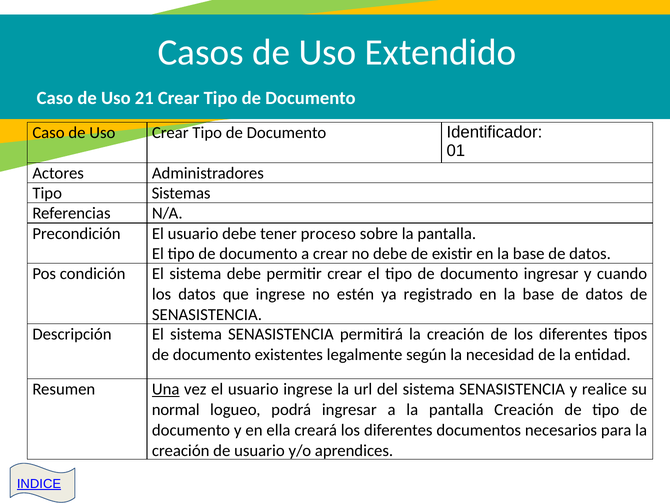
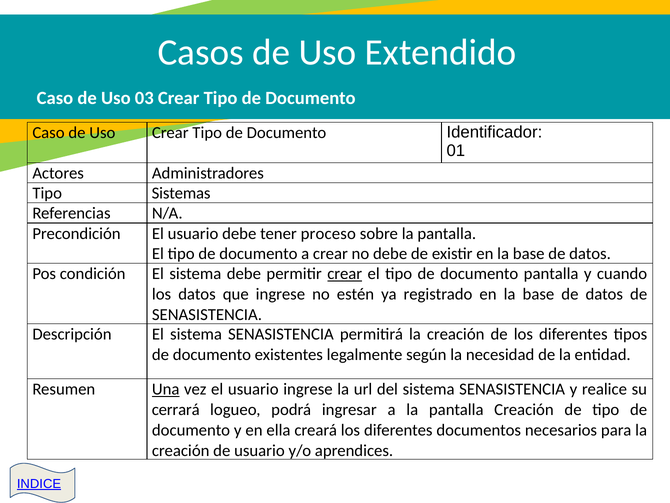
21: 21 -> 03 (144, 98)
crear underline: none -> present (345, 273)
documento ingresar: ingresar -> pantalla (551, 273)
normal: normal -> cerrará (176, 409)
